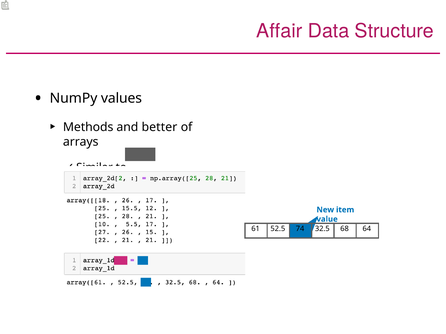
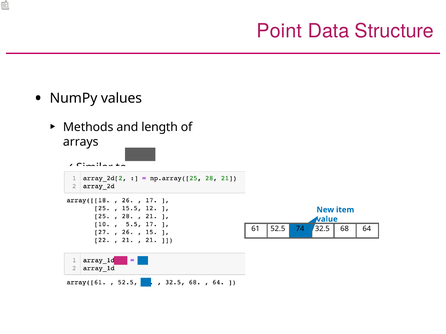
Affair: Affair -> Point (279, 31)
better: better -> length (160, 127)
